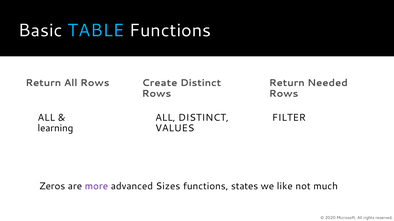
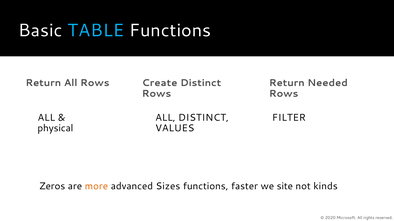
learning: learning -> physical (55, 128)
more colour: purple -> orange (96, 187)
states: states -> faster (245, 187)
like: like -> site (285, 187)
much: much -> kinds (326, 187)
